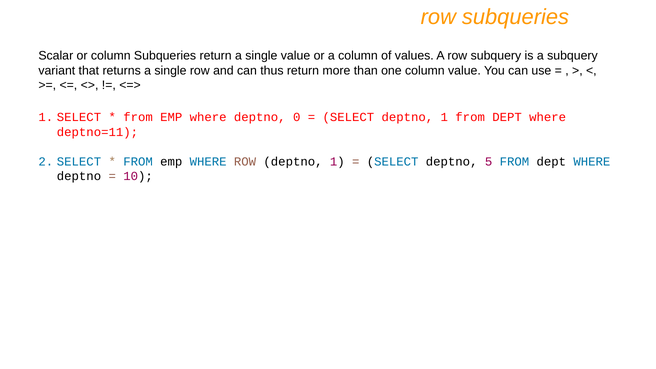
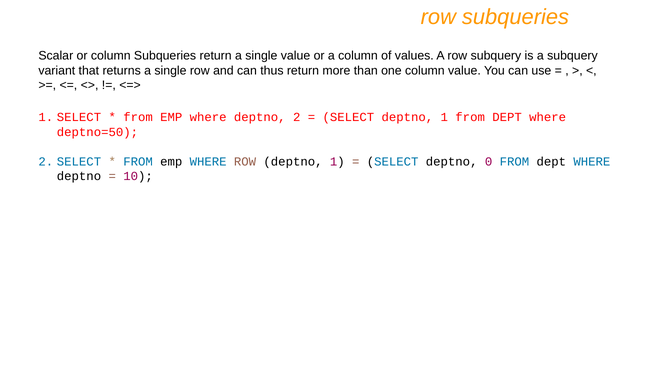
deptno 0: 0 -> 2 (297, 117)
deptno=11: deptno=11 -> deptno=50 (97, 132)
5: 5 -> 0 (489, 162)
